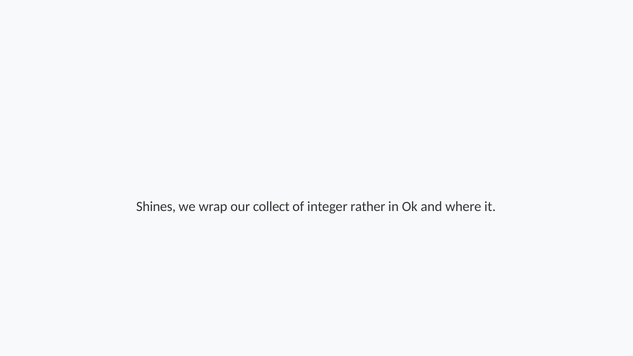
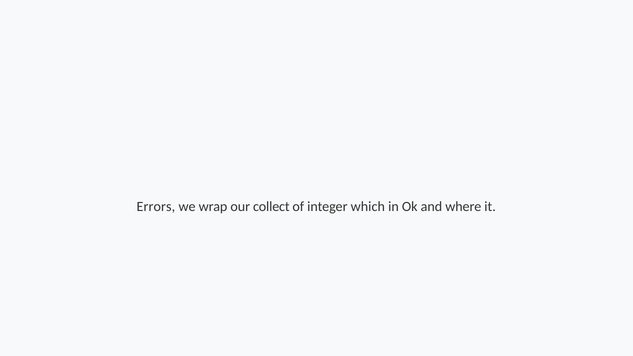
Shines: Shines -> Errors (156, 207)
rather: rather -> which (368, 207)
